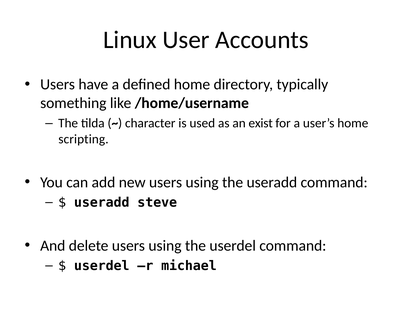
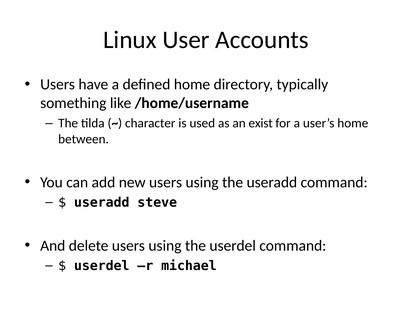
scripting: scripting -> between (84, 139)
